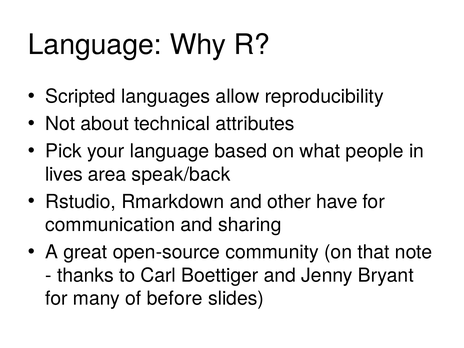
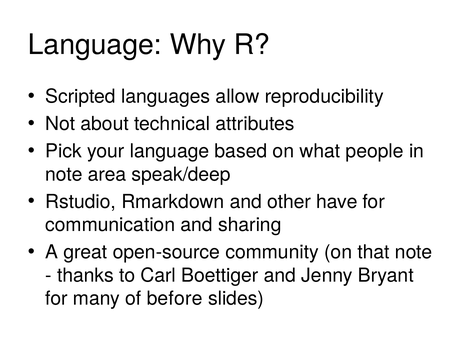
lives: lives -> note (64, 174)
speak/back: speak/back -> speak/deep (181, 174)
